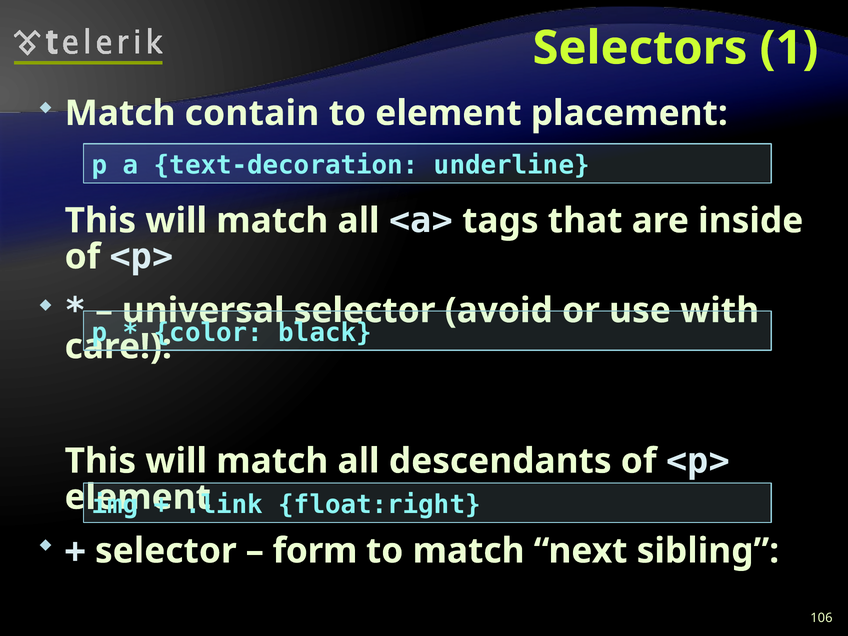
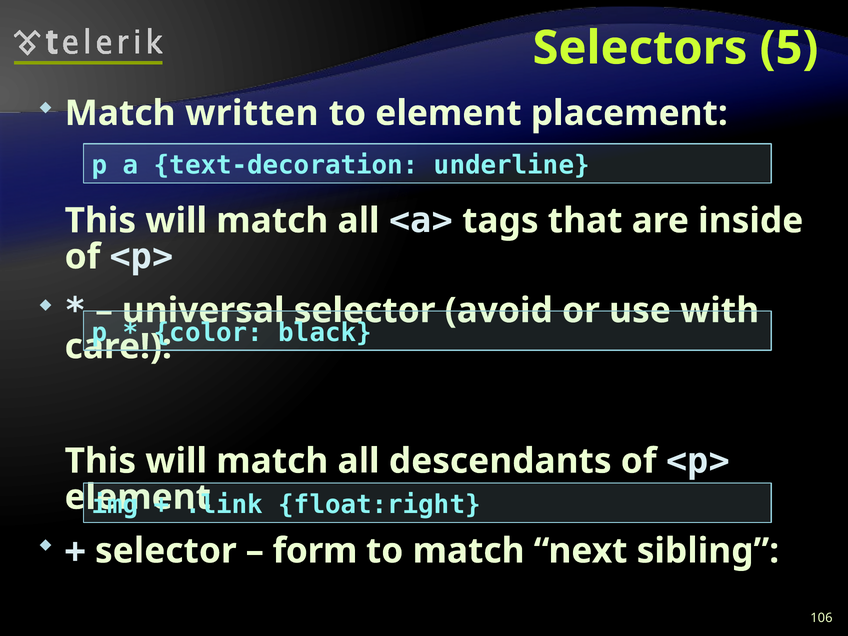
1: 1 -> 5 (789, 48)
contain: contain -> written (252, 113)
